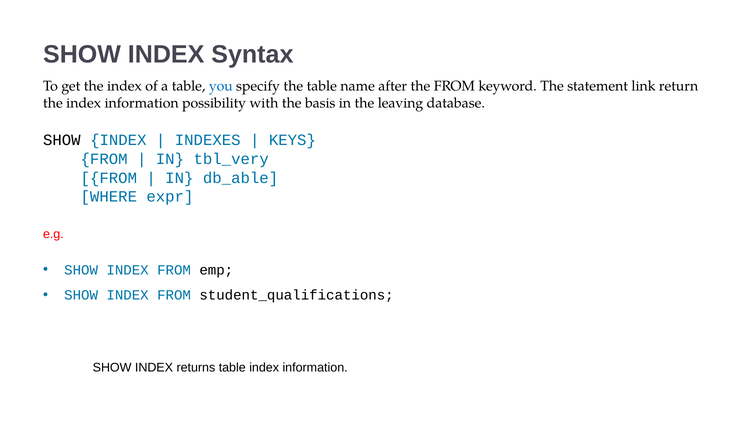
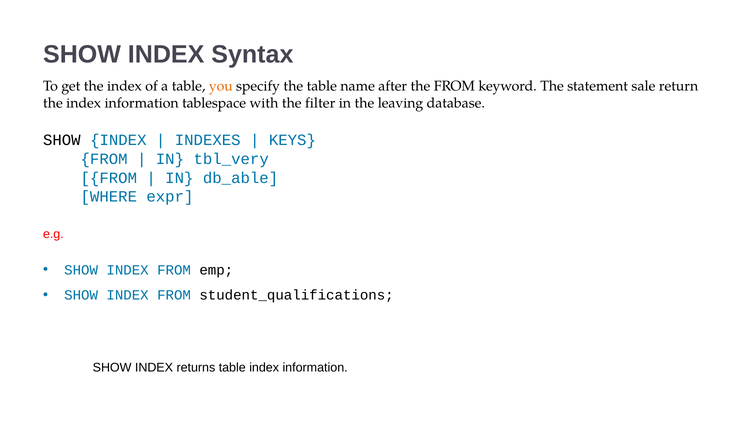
you colour: blue -> orange (221, 86)
link: link -> sale (643, 86)
possibility: possibility -> tablespace (214, 103)
basis: basis -> filter (320, 103)
